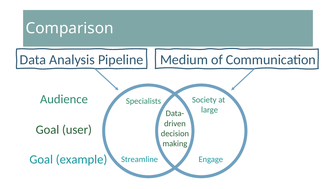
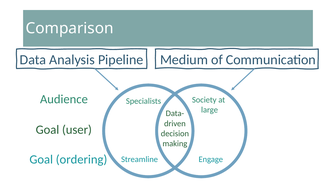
example: example -> ordering (82, 160)
